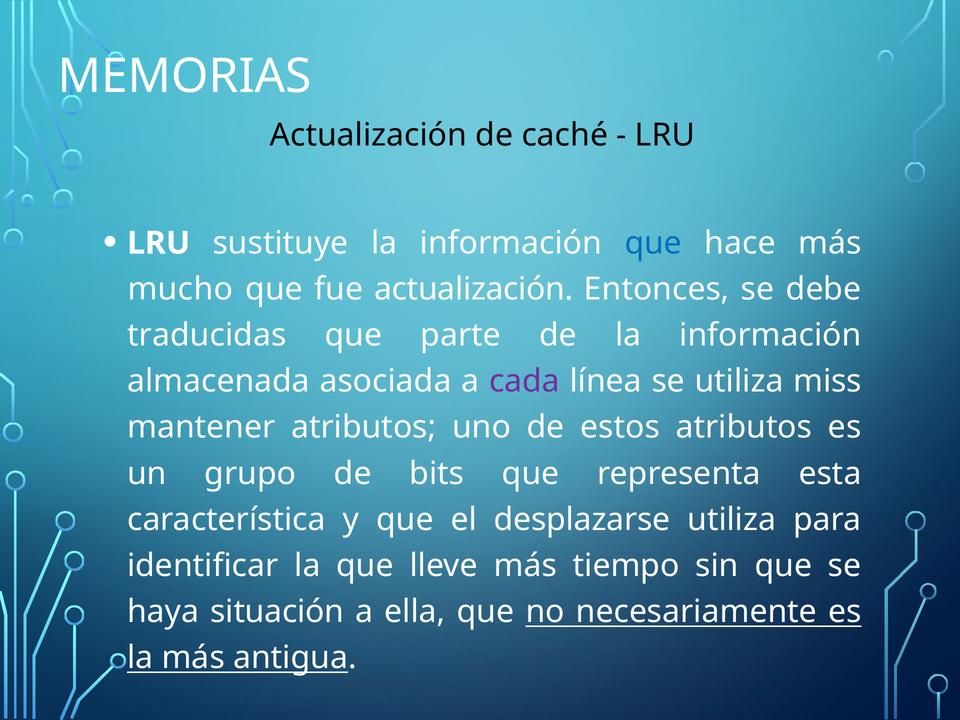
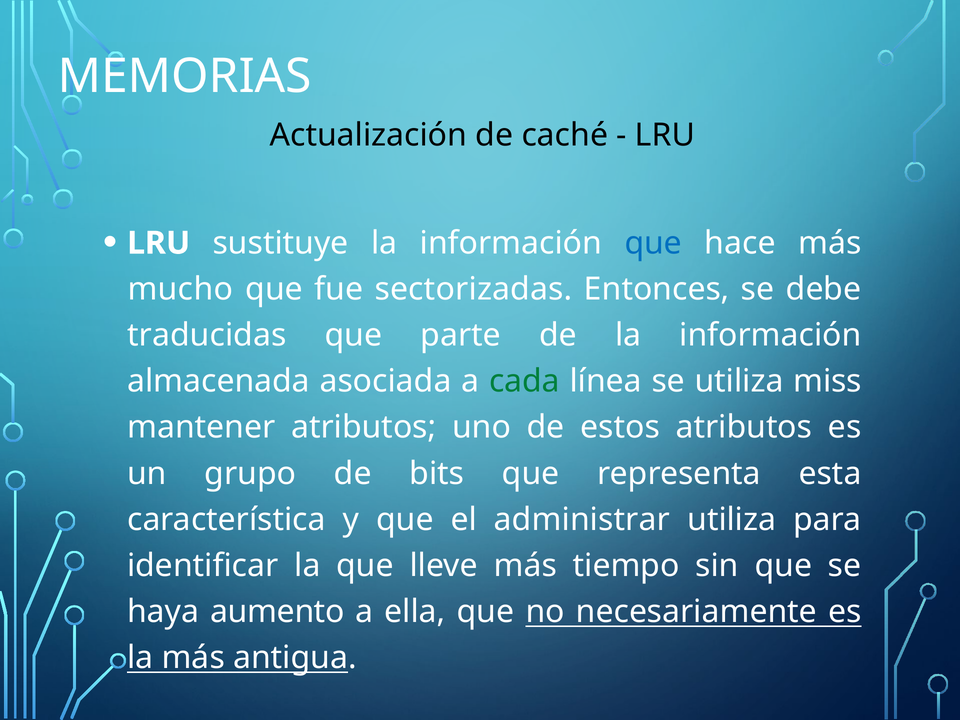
fue actualización: actualización -> sectorizadas (474, 289)
cada colour: purple -> green (524, 381)
desplazarse: desplazarse -> administrar (582, 520)
situación: situación -> aumento (277, 612)
